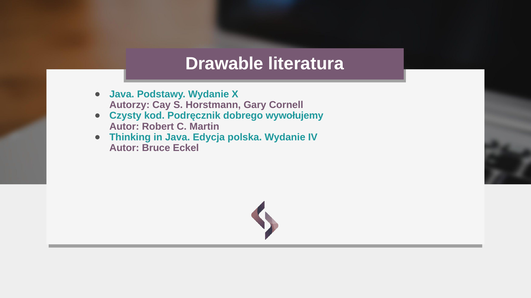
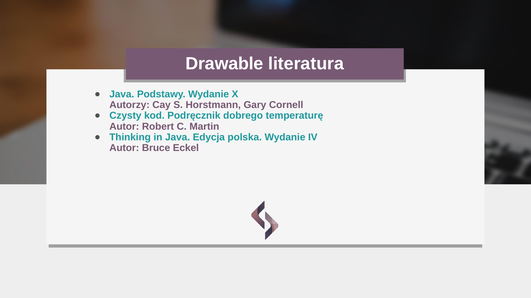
wywołujemy: wywołujemy -> temperaturę (294, 116)
